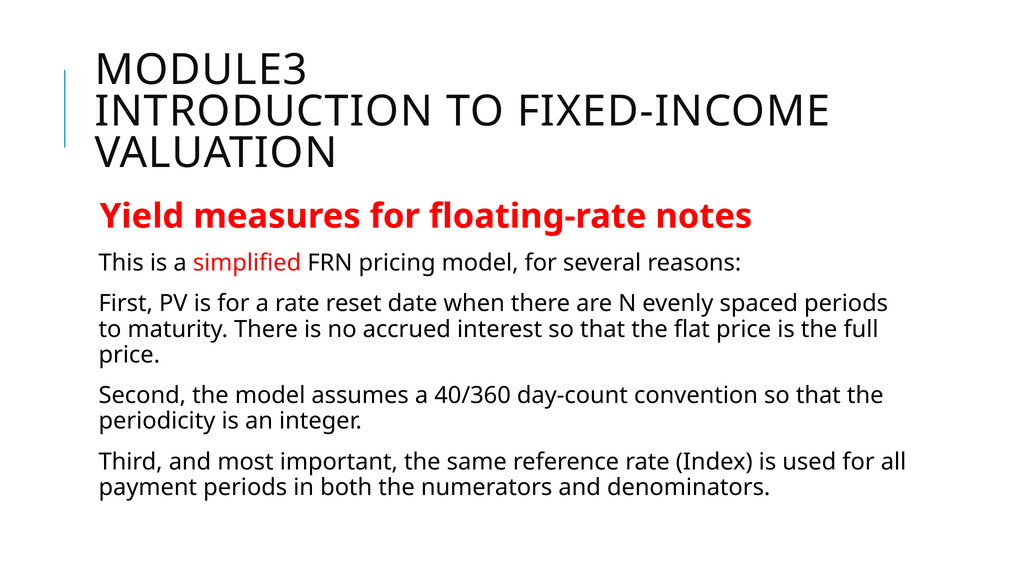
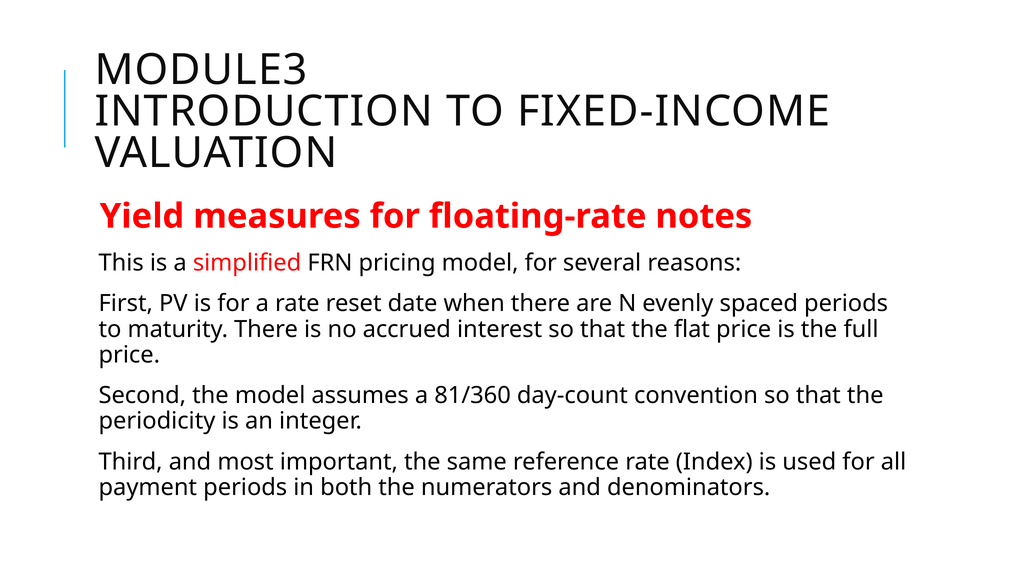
40/360: 40/360 -> 81/360 (473, 396)
